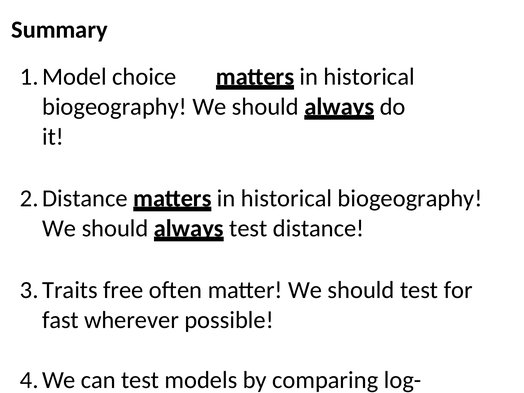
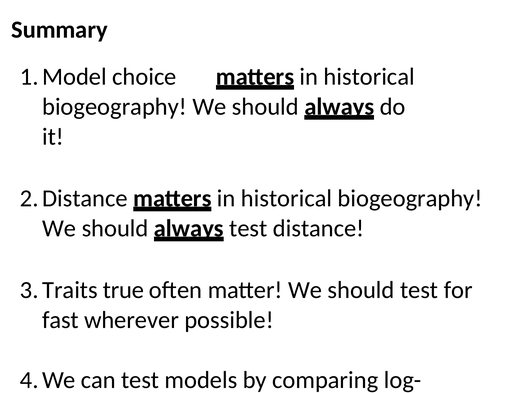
free: free -> true (123, 290)
